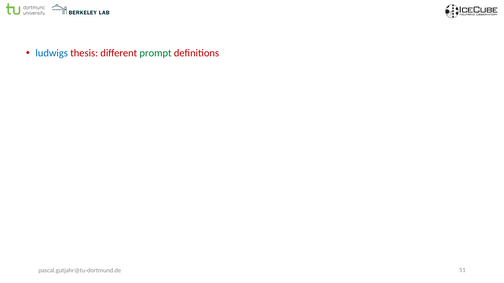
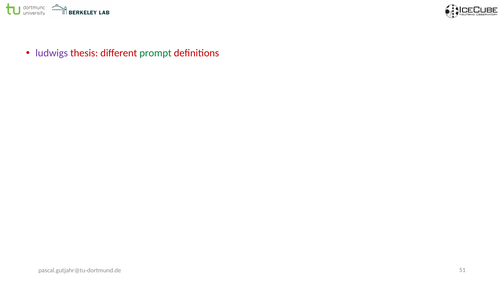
ludwigs colour: blue -> purple (52, 53)
